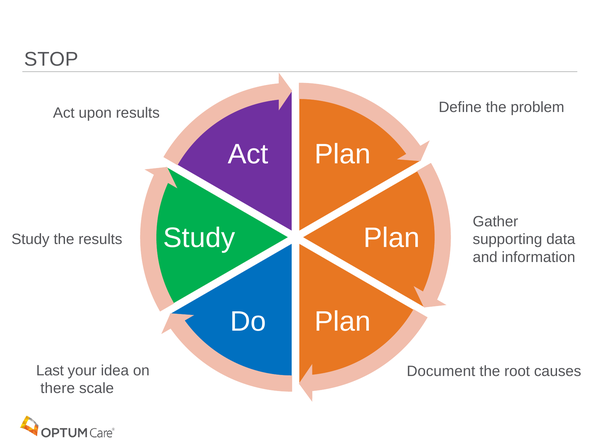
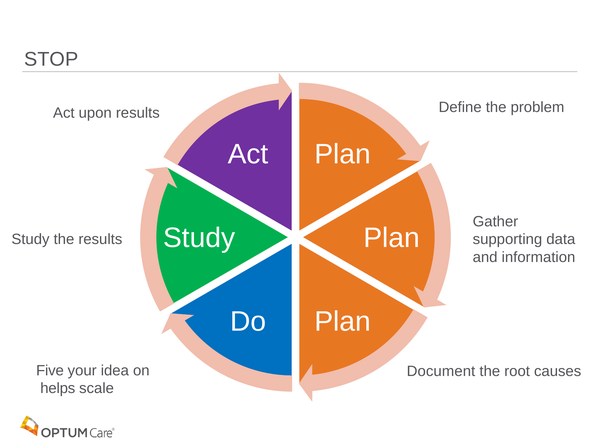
Last: Last -> Five (50, 370)
there: there -> helps (58, 388)
